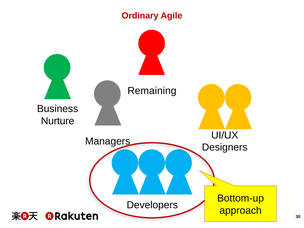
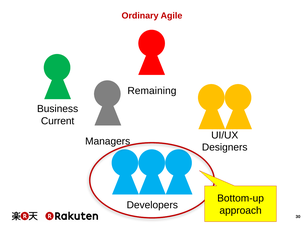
Nurture: Nurture -> Current (58, 121)
